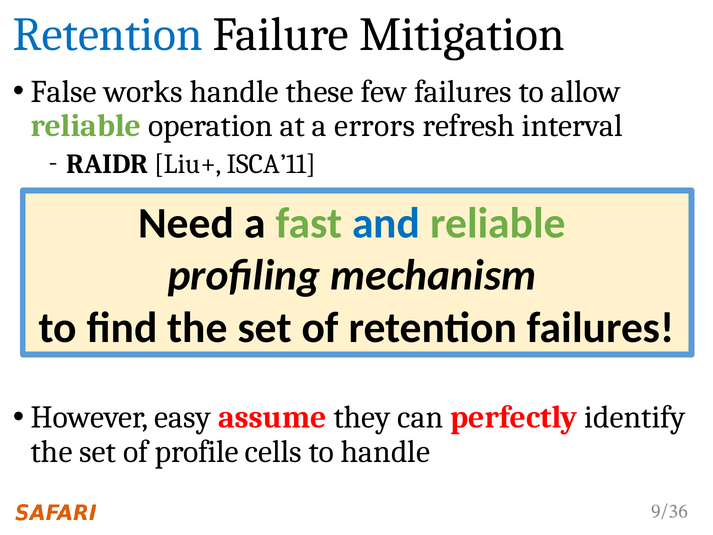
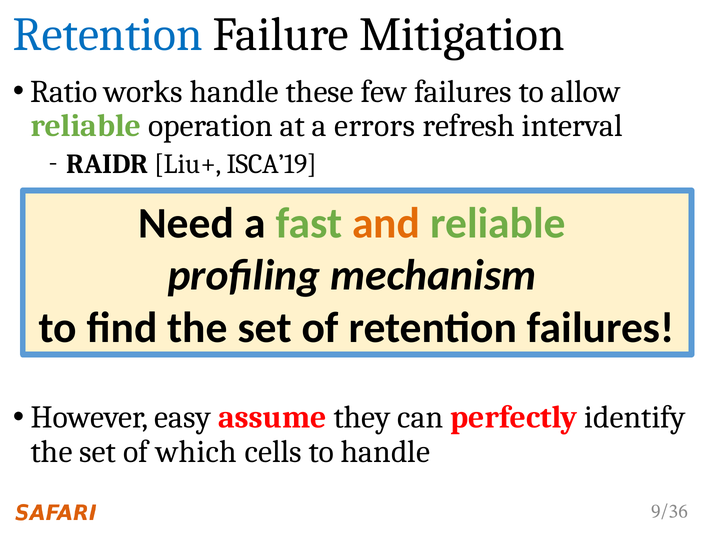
False: False -> Ratio (64, 91)
ISCA’11: ISCA’11 -> ISCA’19 (272, 164)
and colour: blue -> orange (386, 223)
profile: profile -> which (196, 452)
